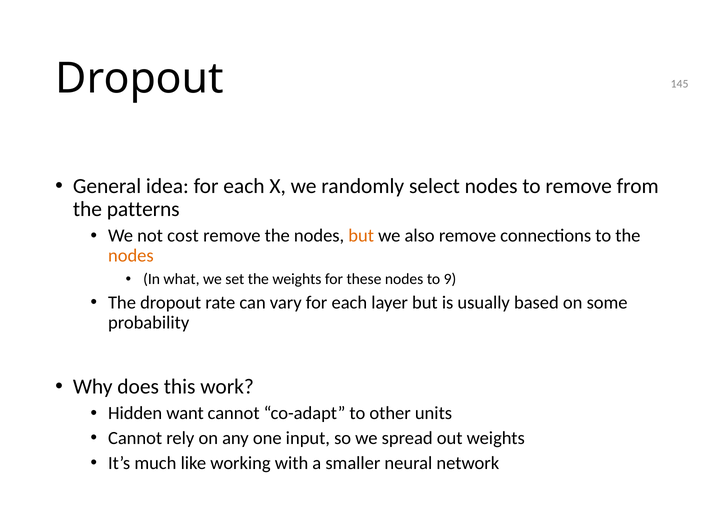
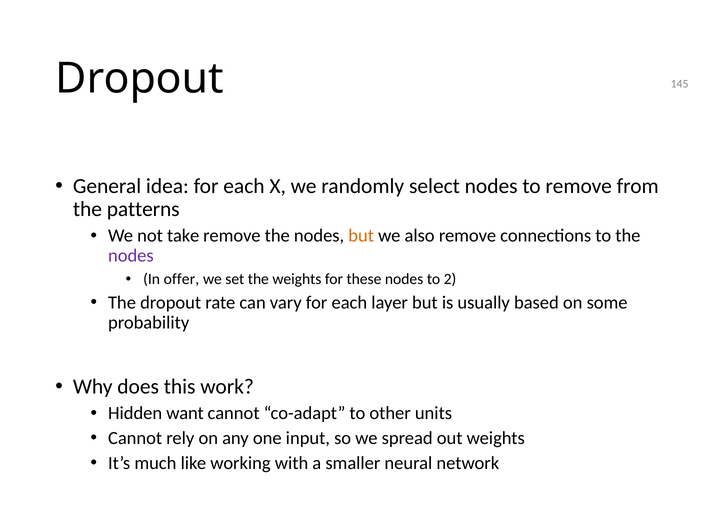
cost: cost -> take (183, 236)
nodes colour: orange -> purple (131, 256)
what: what -> offer (181, 279)
9: 9 -> 2 (450, 279)
